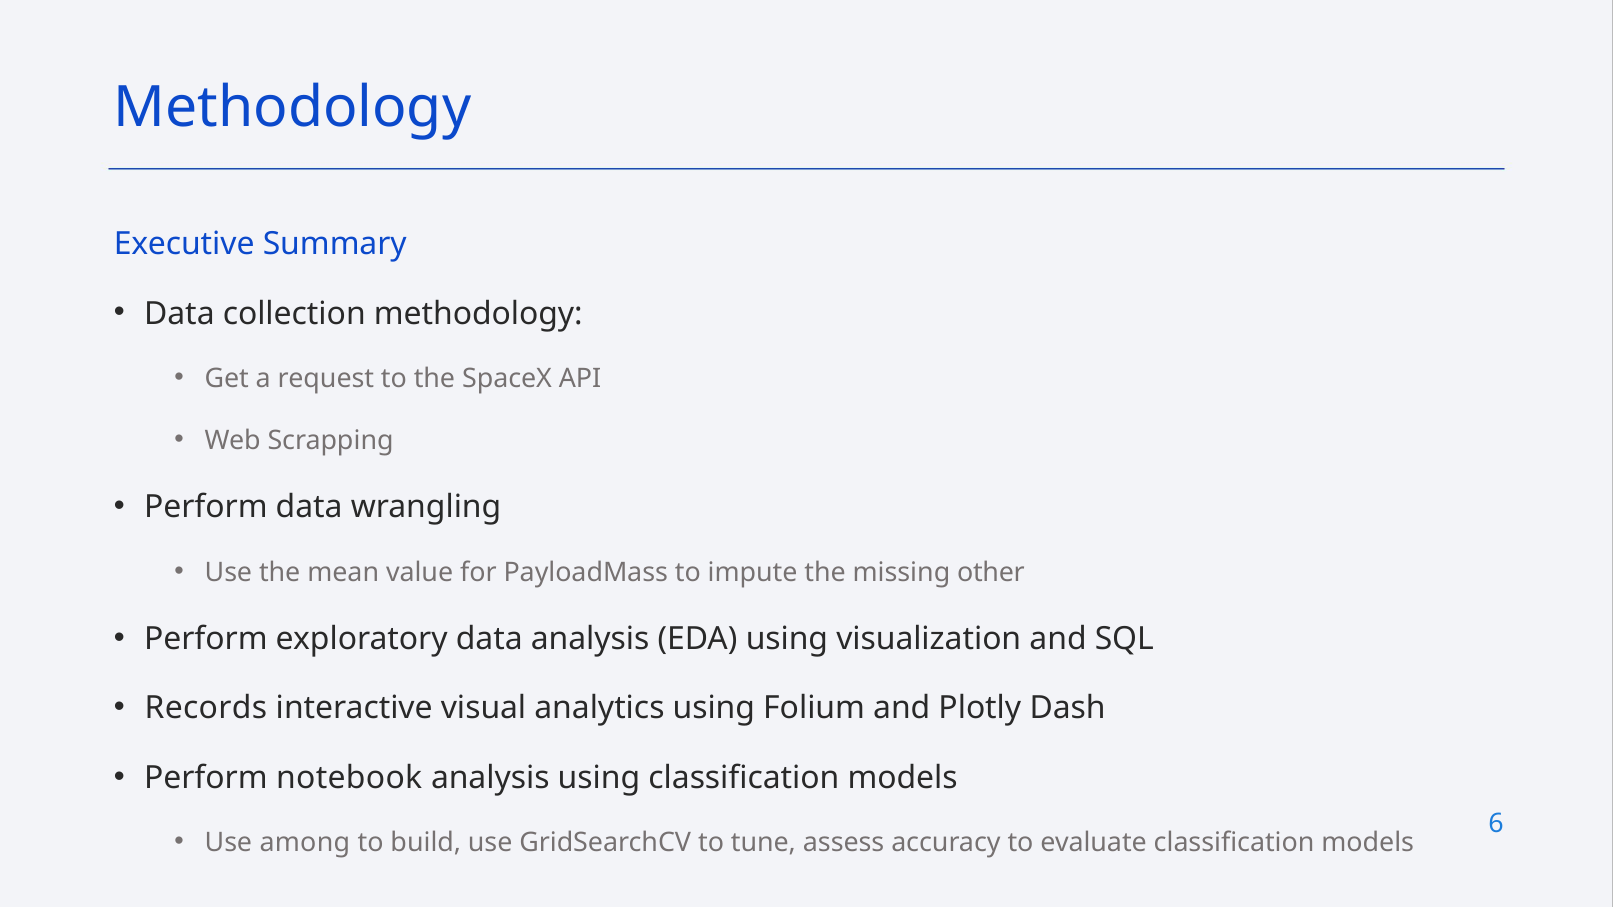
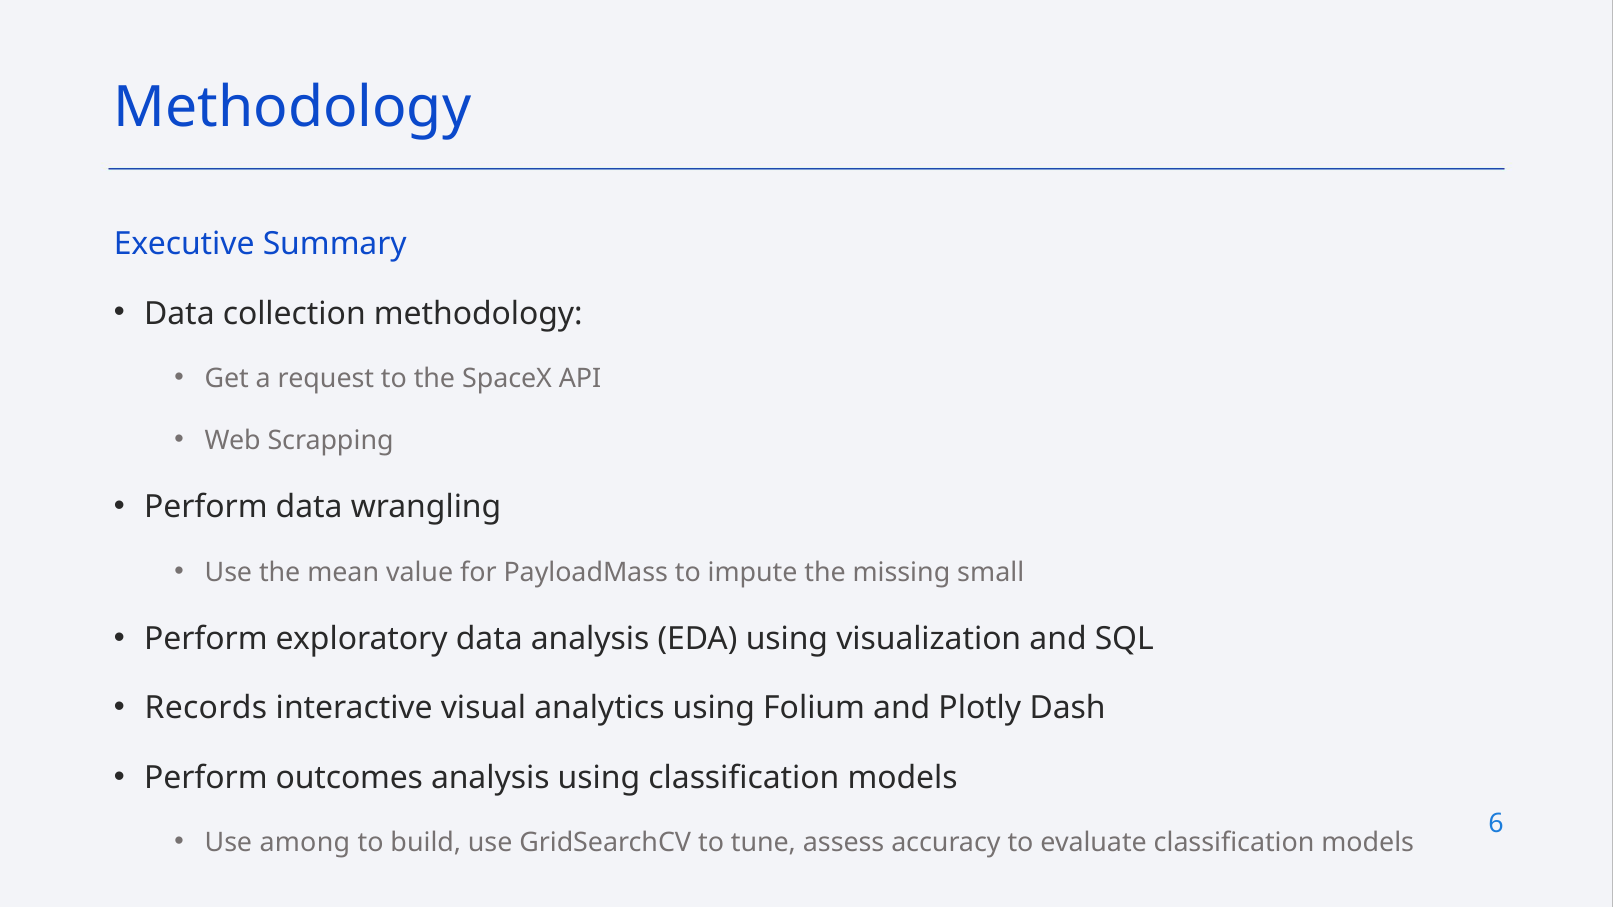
other: other -> small (991, 572)
notebook: notebook -> outcomes (349, 778)
